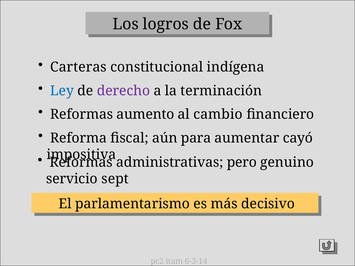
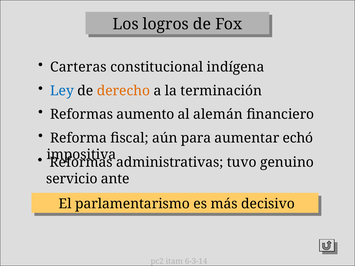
derecho colour: purple -> orange (123, 91)
cambio: cambio -> alemán (218, 115)
cayó: cayó -> echó (298, 138)
pero: pero -> tuvo (242, 162)
sept: sept -> ante (115, 179)
